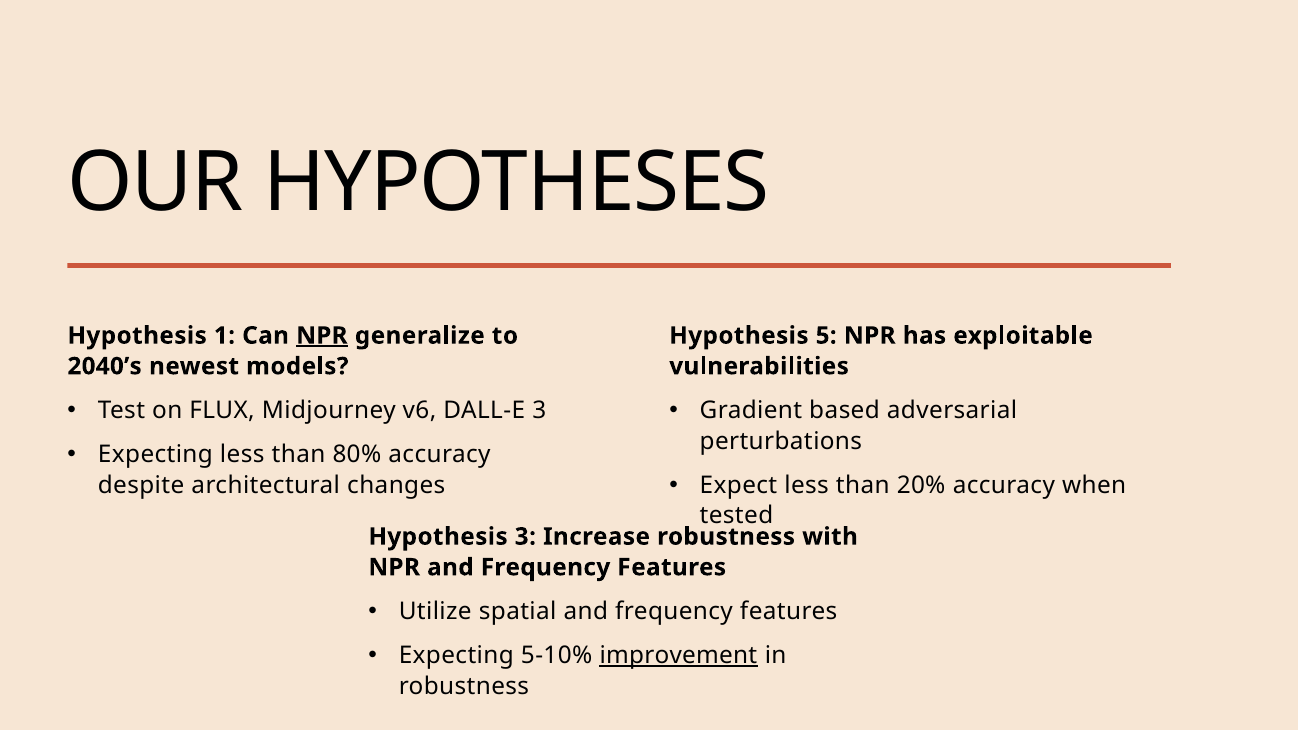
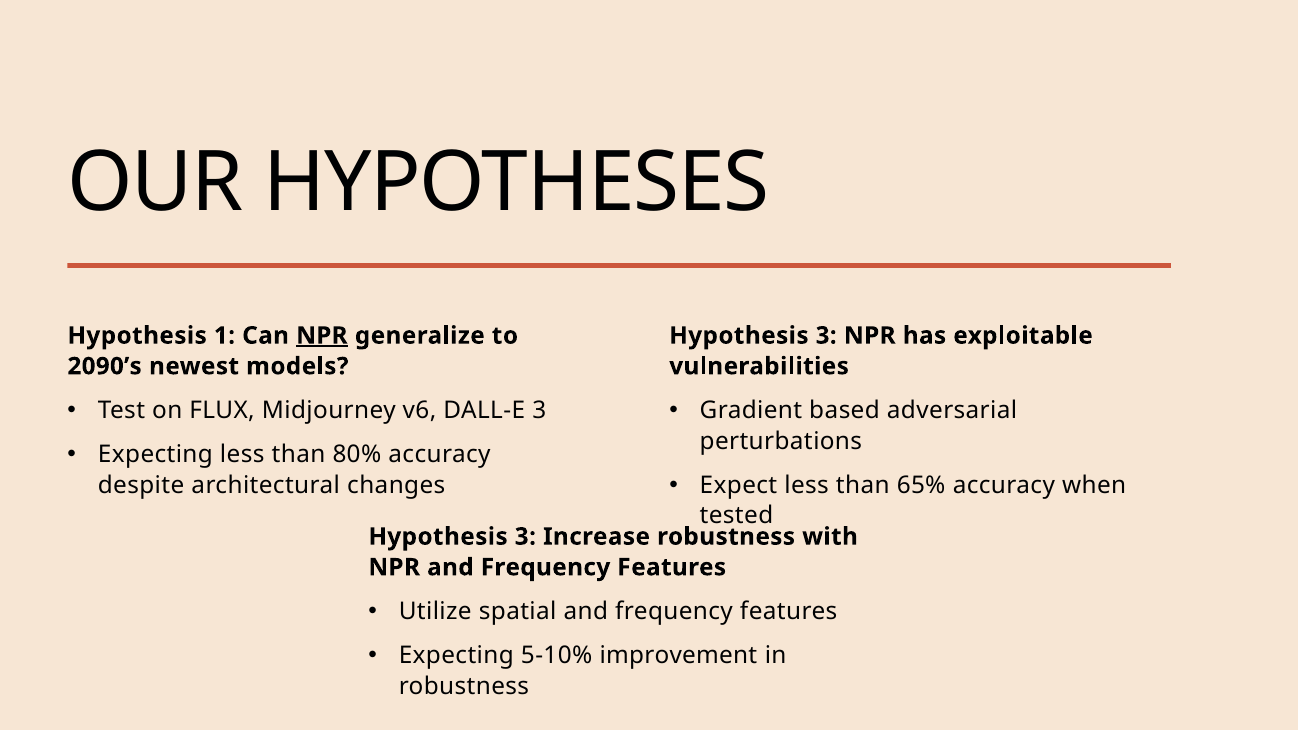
5: 5 -> 3 (826, 336)
2040’s: 2040’s -> 2090’s (105, 366)
20%: 20% -> 65% (921, 485)
improvement underline: present -> none (678, 656)
